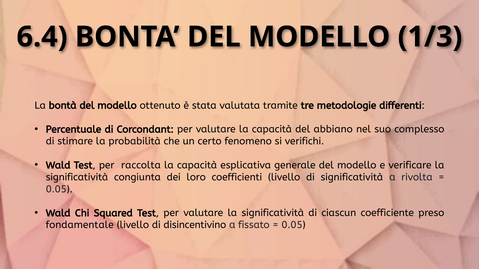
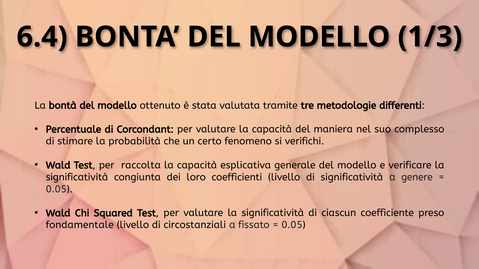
abbiano: abbiano -> maniera (333, 130)
rivolta: rivolta -> genere (417, 177)
disincentivino: disincentivino -> circostanziali (195, 225)
